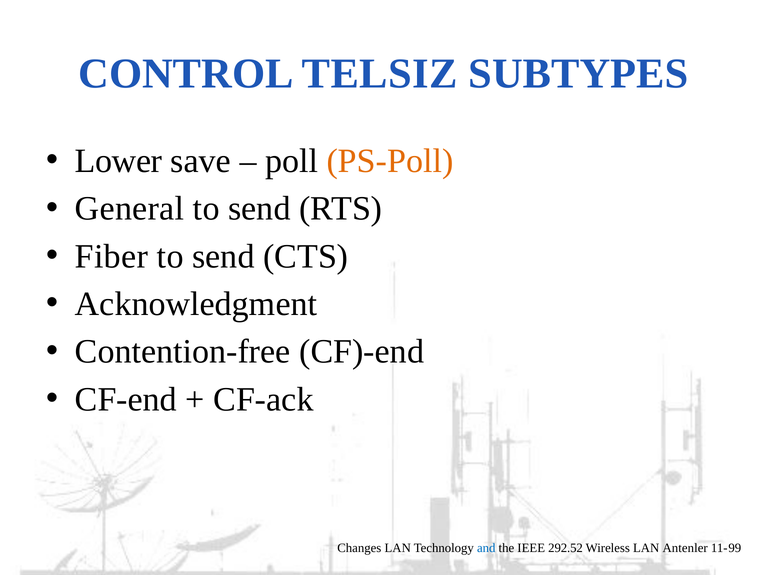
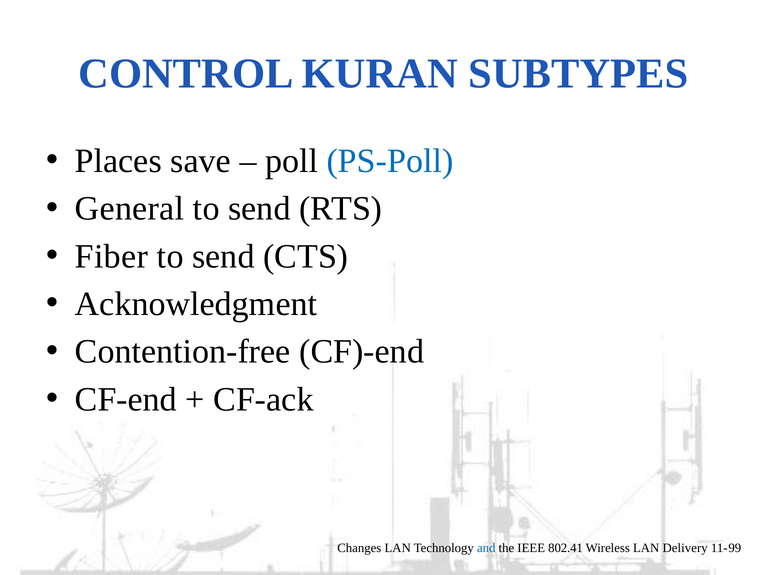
TELSIZ: TELSIZ -> KURAN (380, 74)
Lower: Lower -> Places (118, 161)
PS-Poll colour: orange -> blue (390, 161)
292.52: 292.52 -> 802.41 (566, 548)
Antenler: Antenler -> Delivery (685, 548)
